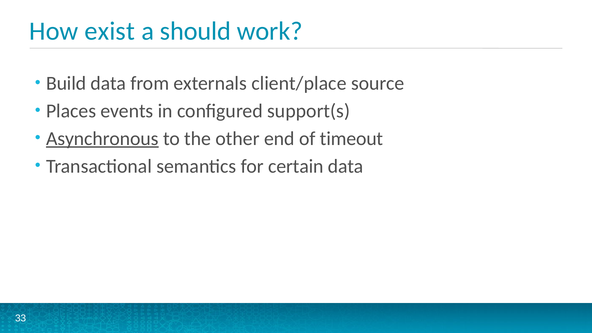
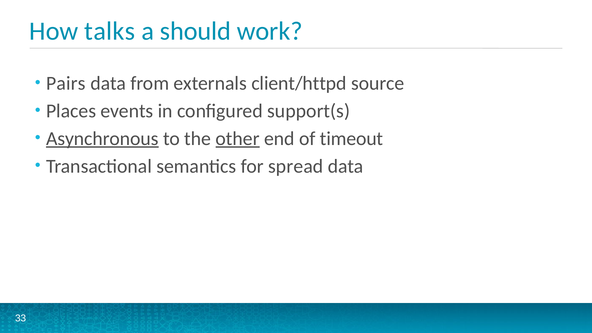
exist: exist -> talks (110, 31)
Build: Build -> Pairs (66, 83)
client/place: client/place -> client/httpd (299, 83)
other underline: none -> present (238, 139)
certain: certain -> spread (296, 166)
